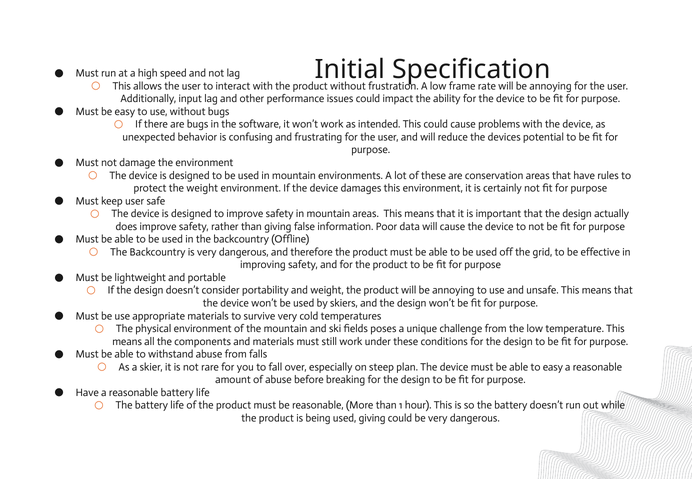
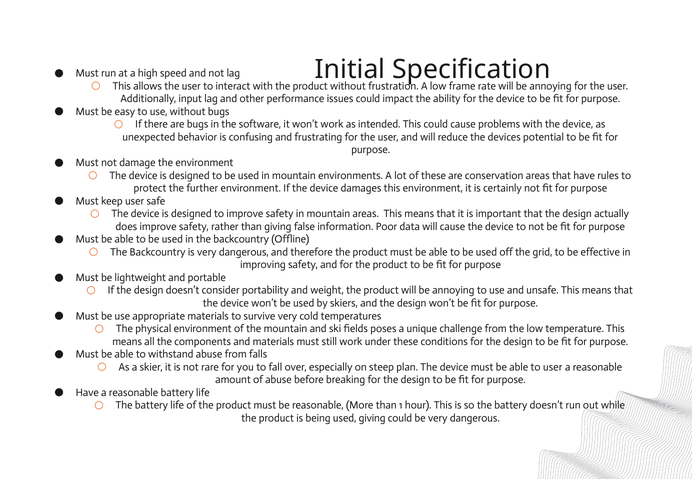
the weight: weight -> further (202, 188)
to easy: easy -> user (553, 367)
